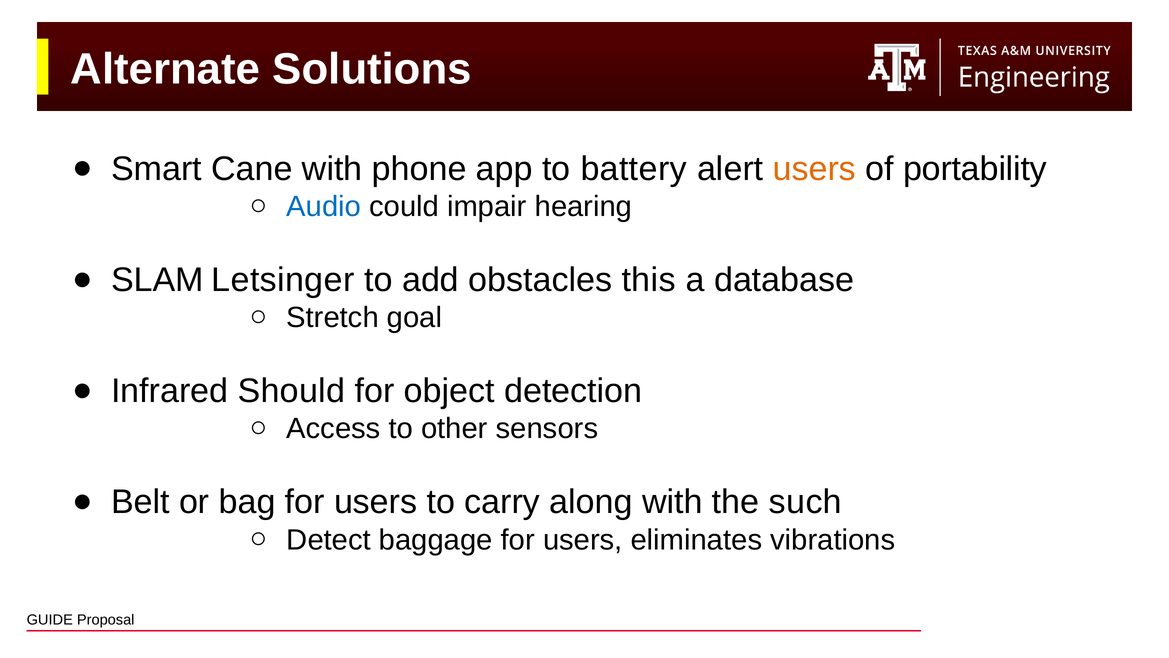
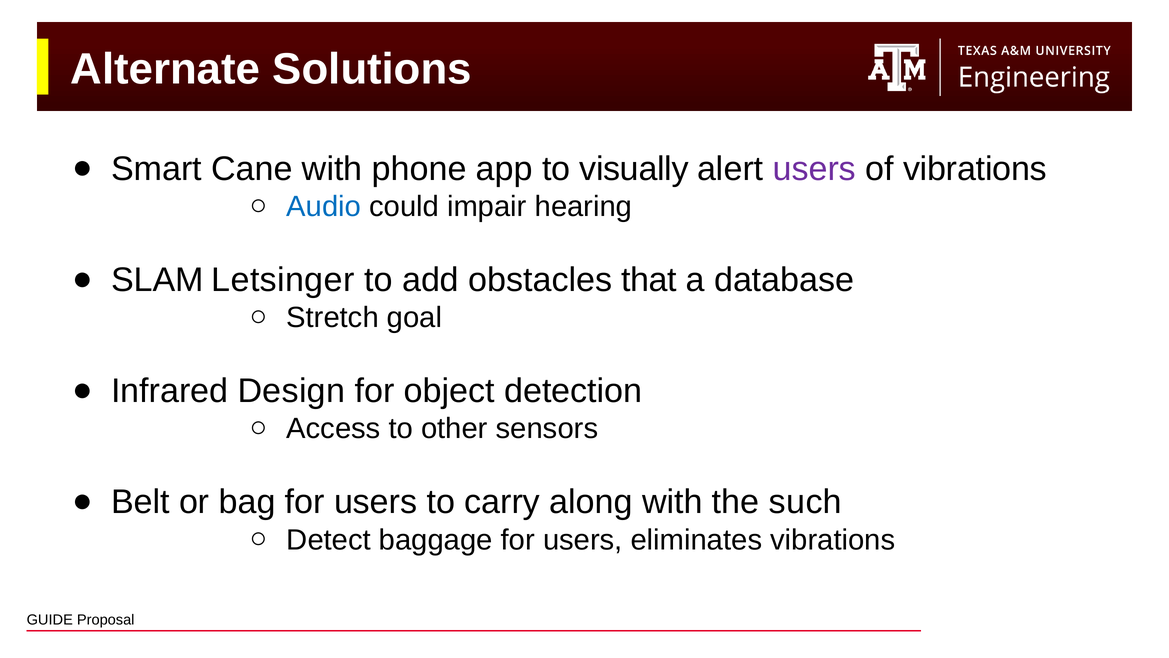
battery: battery -> visually (634, 169)
users colour: orange -> purple (814, 169)
of portability: portability -> vibrations (975, 169)
this: this -> that (649, 280)
Should: Should -> Design (291, 391)
